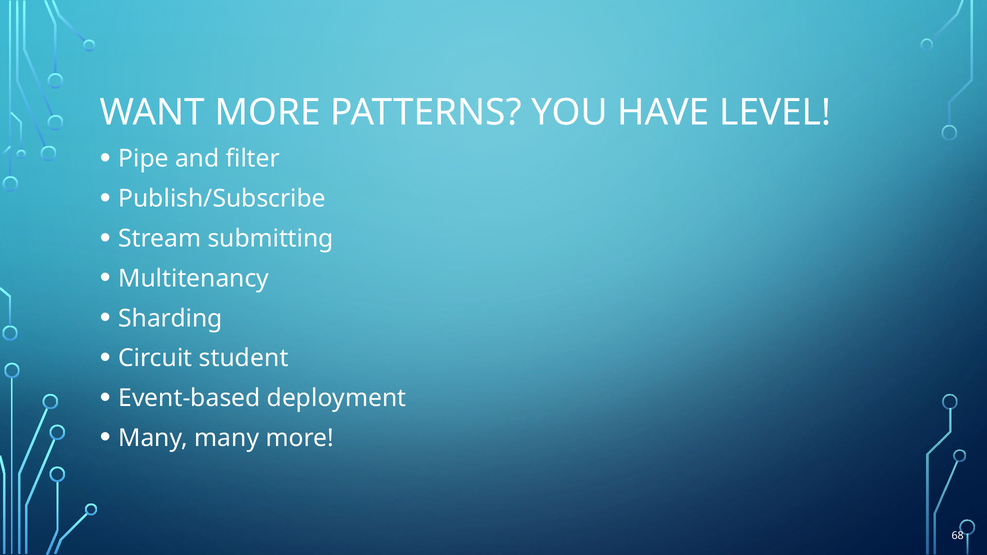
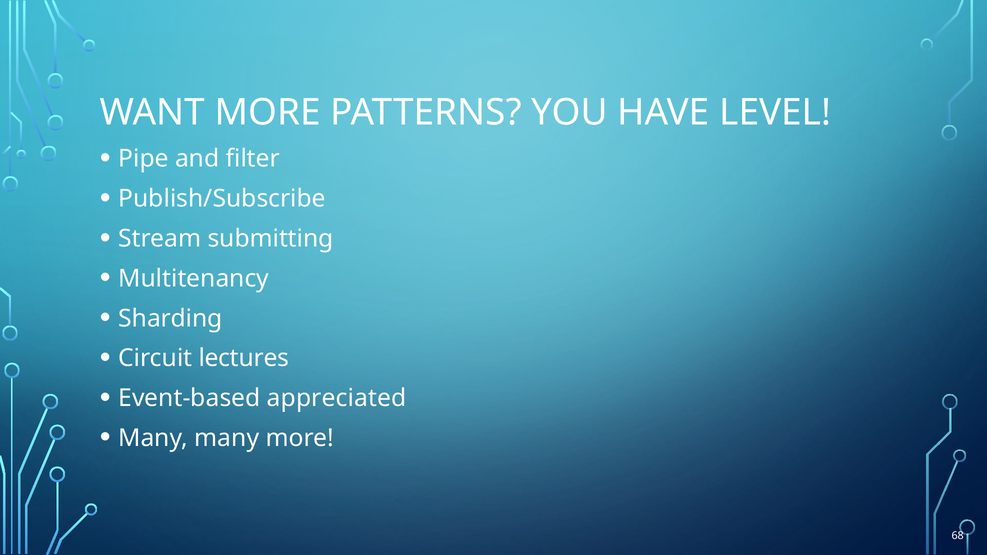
student: student -> lectures (244, 358)
deployment: deployment -> appreciated (337, 398)
